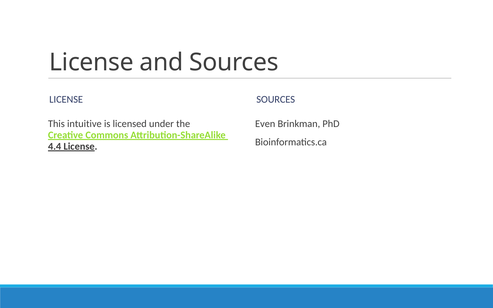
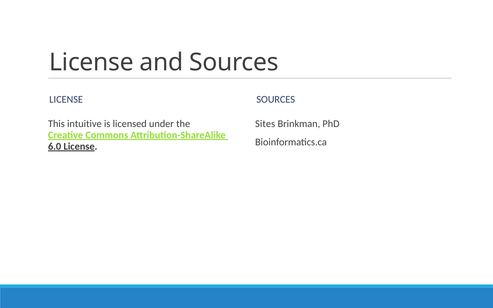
Even: Even -> Sites (265, 124)
4.4: 4.4 -> 6.0 (55, 147)
